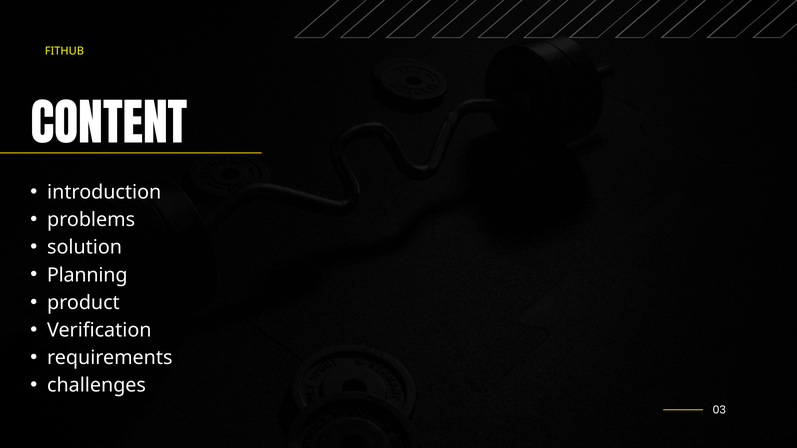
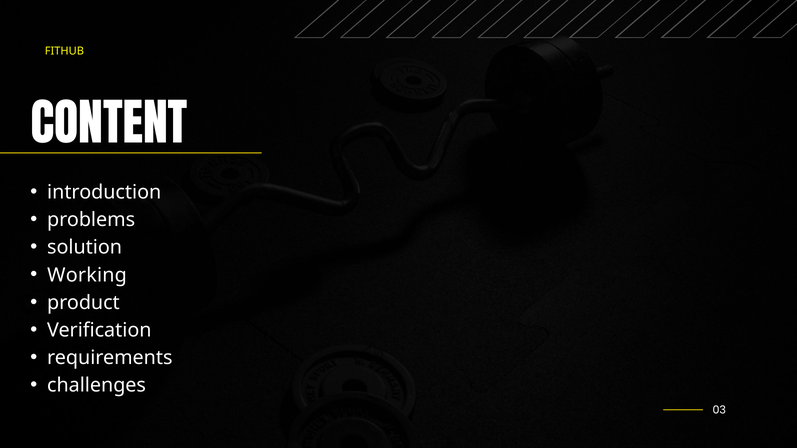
Planning: Planning -> Working (87, 275)
